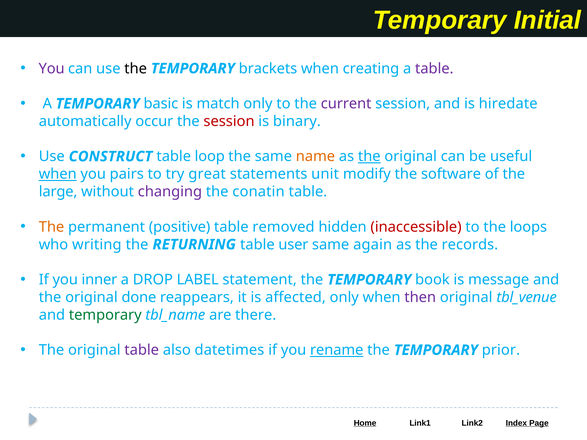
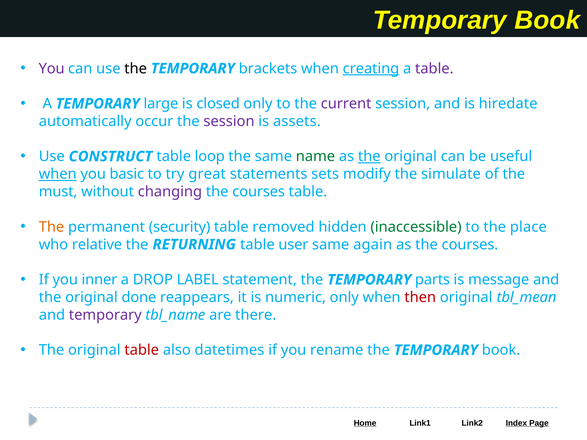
Initial: Initial -> Book (547, 20)
creating underline: none -> present (371, 69)
basic: basic -> large (161, 104)
match: match -> closed (218, 104)
session colour: red -> purple (229, 121)
binary: binary -> assets (297, 121)
name colour: orange -> green (315, 157)
pairs: pairs -> basic (127, 174)
unit: unit -> sets (325, 174)
software: software -> simulate (451, 174)
large: large -> must (58, 192)
conatin: conatin -> courses (259, 192)
positive: positive -> security (180, 227)
inaccessible colour: red -> green (416, 227)
loops: loops -> place (528, 227)
writing: writing -> relative (97, 245)
as the records: records -> courses (470, 245)
book: book -> parts (432, 280)
affected: affected -> numeric (296, 297)
then colour: purple -> red (420, 297)
tbl_venue: tbl_venue -> tbl_mean (527, 297)
temporary colour: green -> purple (105, 315)
table colour: purple -> red (142, 350)
rename underline: present -> none (337, 350)
the TEMPORARY prior: prior -> book (501, 350)
